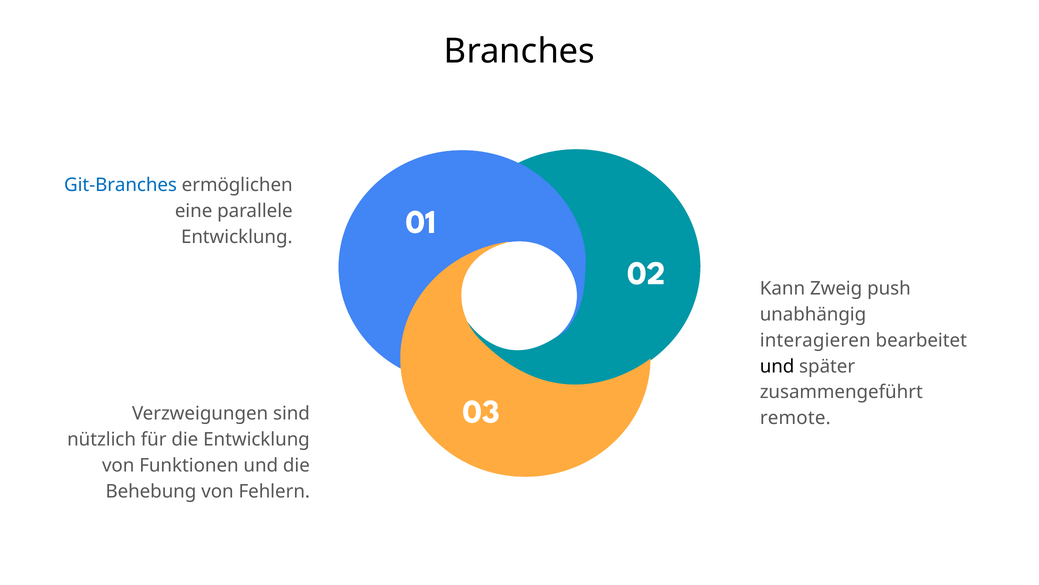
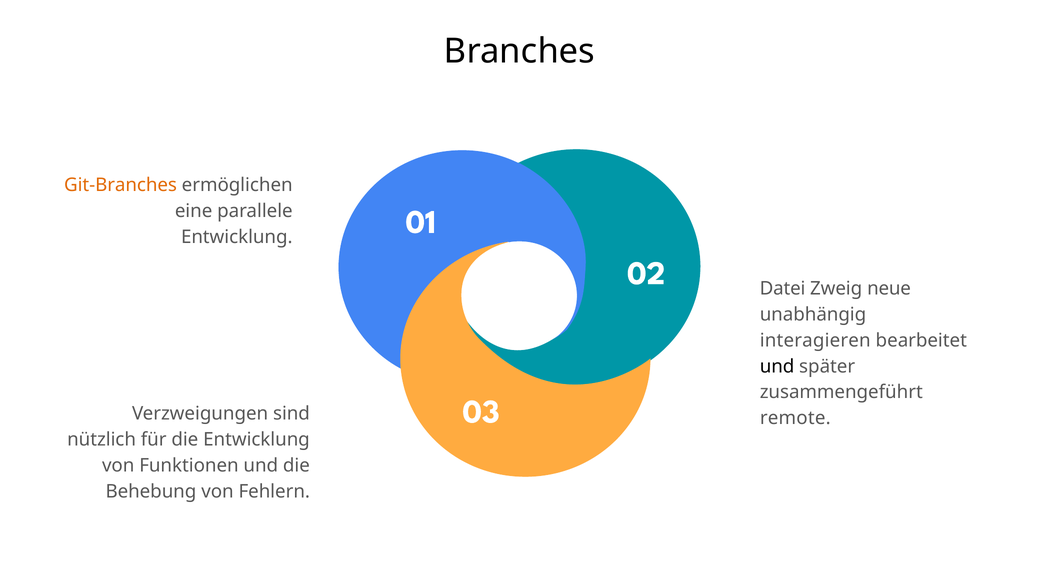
Git-Branches colour: blue -> orange (121, 185)
Kann: Kann -> Datei (783, 288)
push: push -> neue (889, 288)
